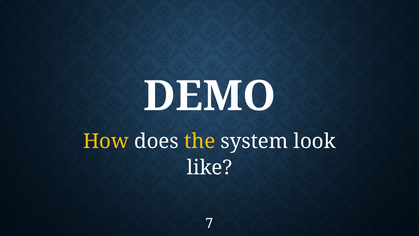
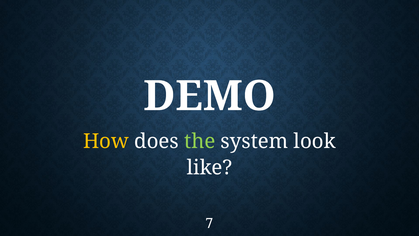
the colour: yellow -> light green (200, 141)
